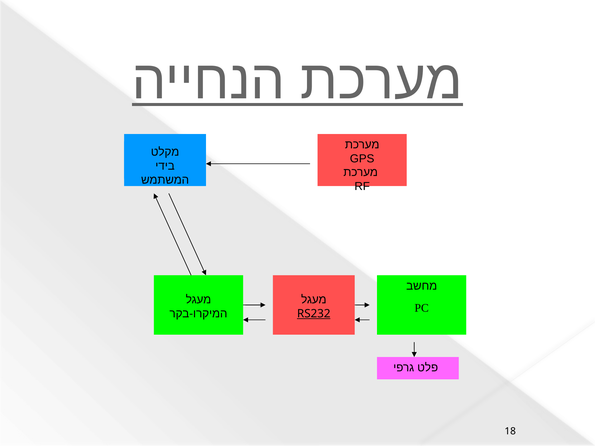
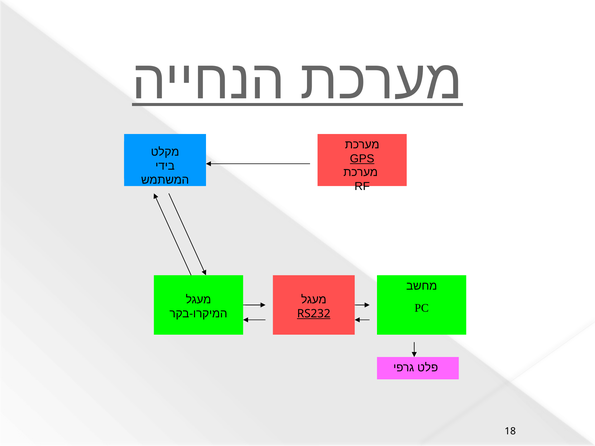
GPS underline: none -> present (362, 159)
